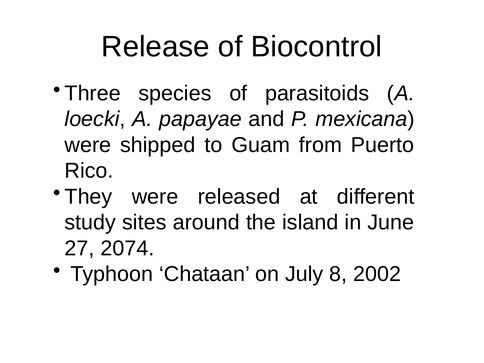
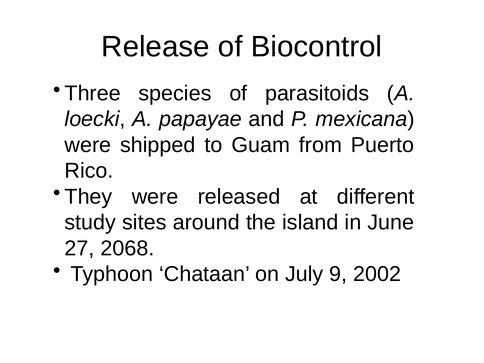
2074: 2074 -> 2068 (127, 248)
8: 8 -> 9 (338, 274)
